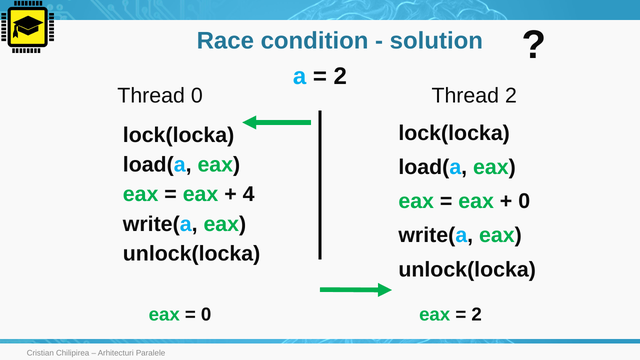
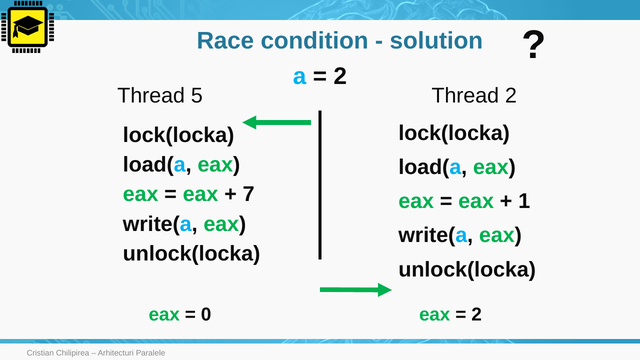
Thread 0: 0 -> 5 (197, 96)
4: 4 -> 7 (249, 194)
0: 0 -> 1 (524, 201)
